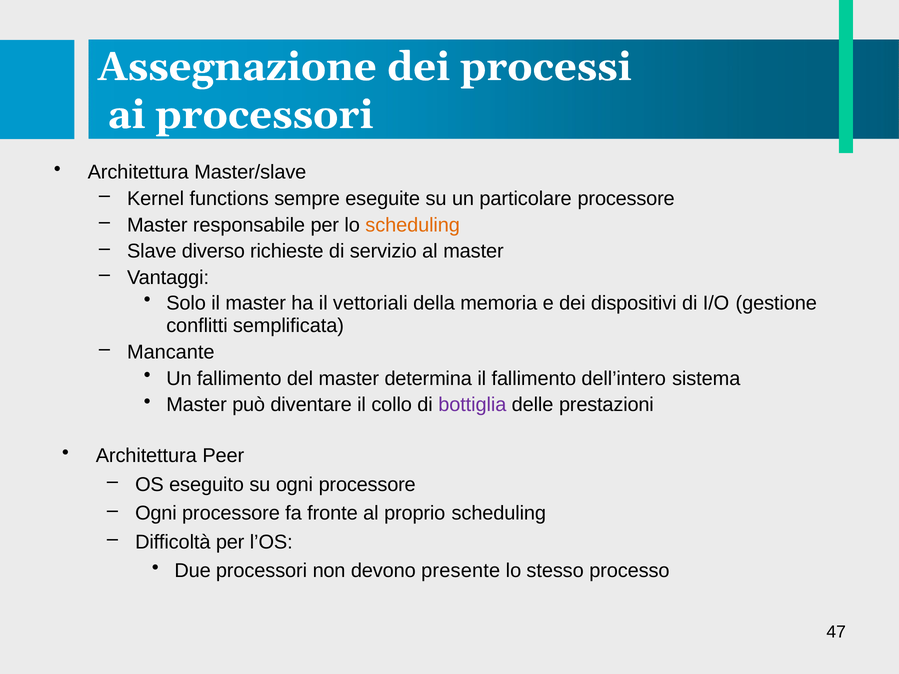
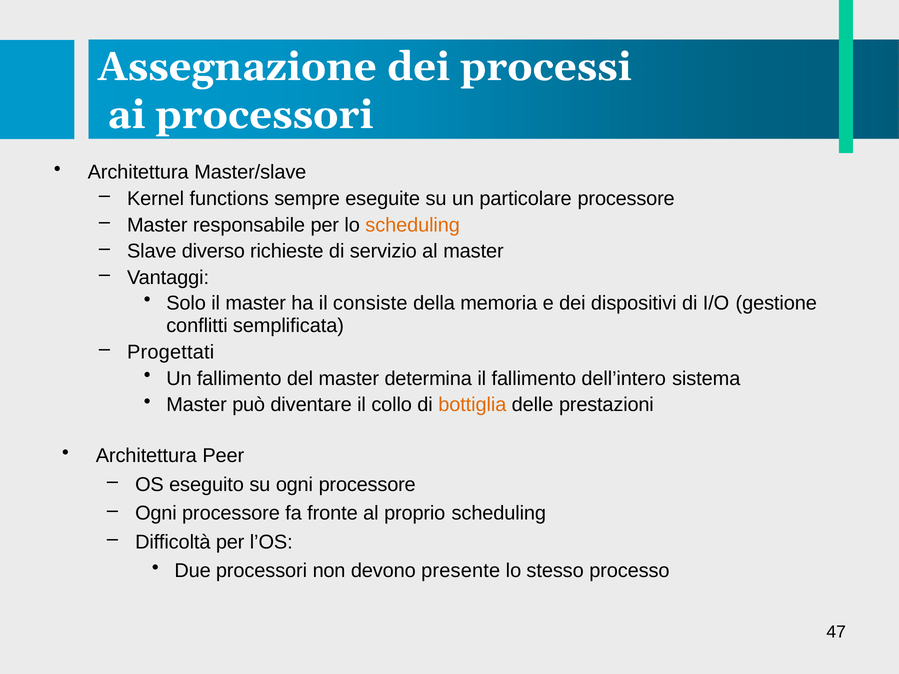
vettoriali: vettoriali -> consiste (370, 303)
Mancante: Mancante -> Progettati (171, 352)
bottiglia colour: purple -> orange (472, 405)
